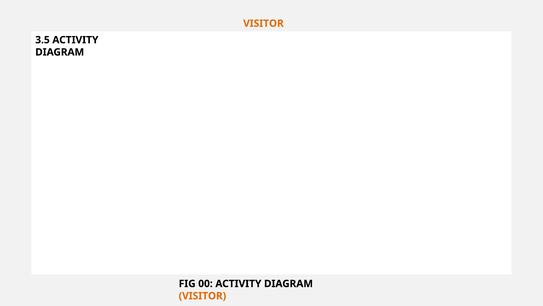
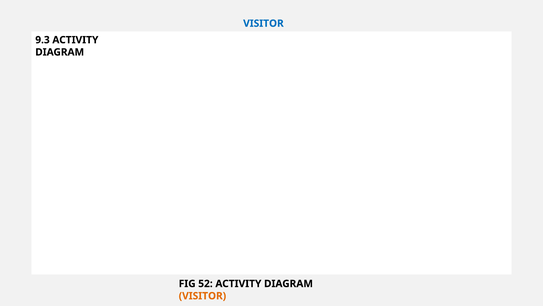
VISITOR colour: orange -> blue (263, 23)
3.5: 3.5 -> 9.3 (43, 40)
00: 00 -> 52 (205, 283)
